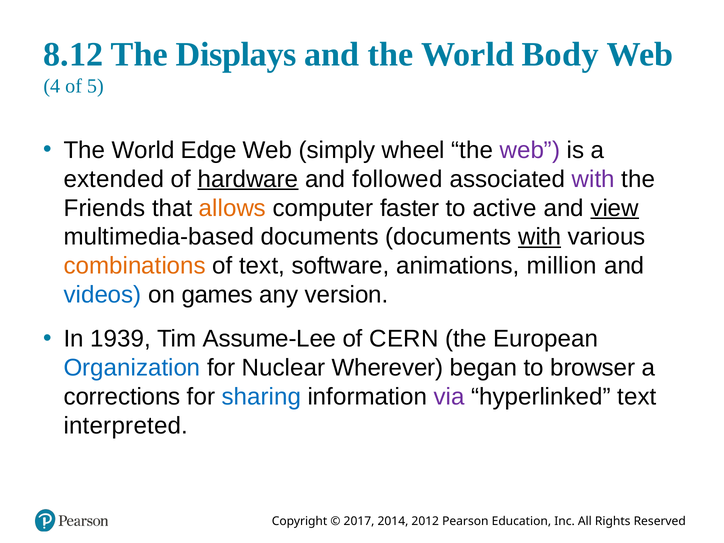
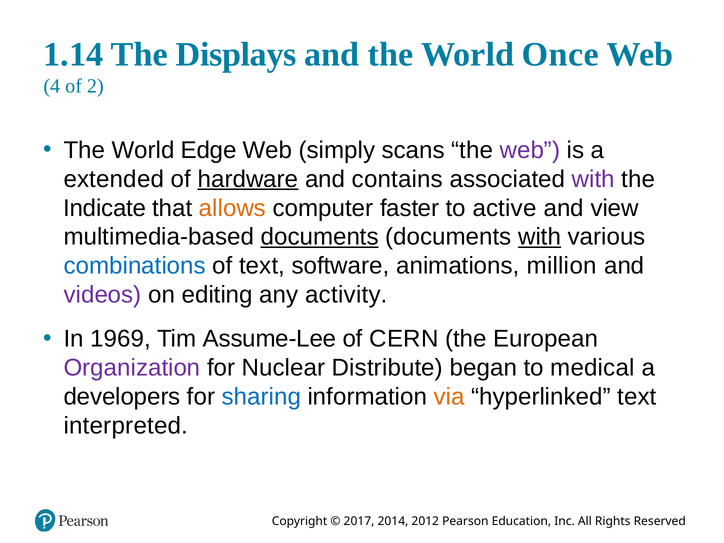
8.12: 8.12 -> 1.14 (73, 54)
Body: Body -> Once (560, 54)
5: 5 -> 2 (95, 86)
wheel: wheel -> scans (413, 150)
followed: followed -> contains (397, 179)
Friends: Friends -> Indicate (105, 208)
view underline: present -> none (615, 208)
documents underline: none -> present (320, 237)
combinations colour: orange -> blue (135, 266)
videos colour: blue -> purple (103, 295)
games: games -> editing (217, 295)
version: version -> activity (346, 295)
1939: 1939 -> 1969 (121, 339)
Organization colour: blue -> purple (132, 368)
Wherever: Wherever -> Distribute (387, 368)
browser: browser -> medical (593, 368)
corrections: corrections -> developers (122, 397)
via colour: purple -> orange (449, 397)
